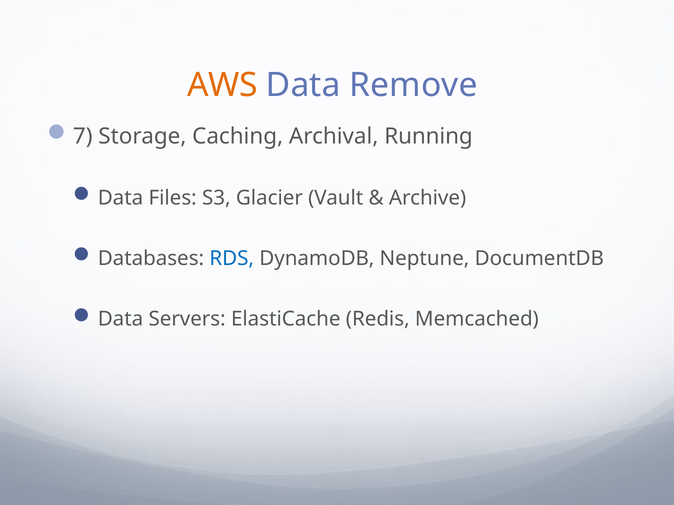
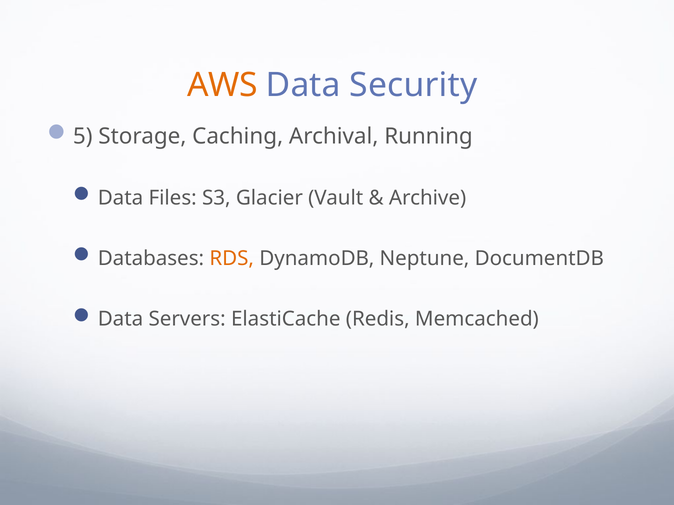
Remove: Remove -> Security (413, 85)
7: 7 -> 5 (83, 136)
RDS colour: blue -> orange (232, 259)
